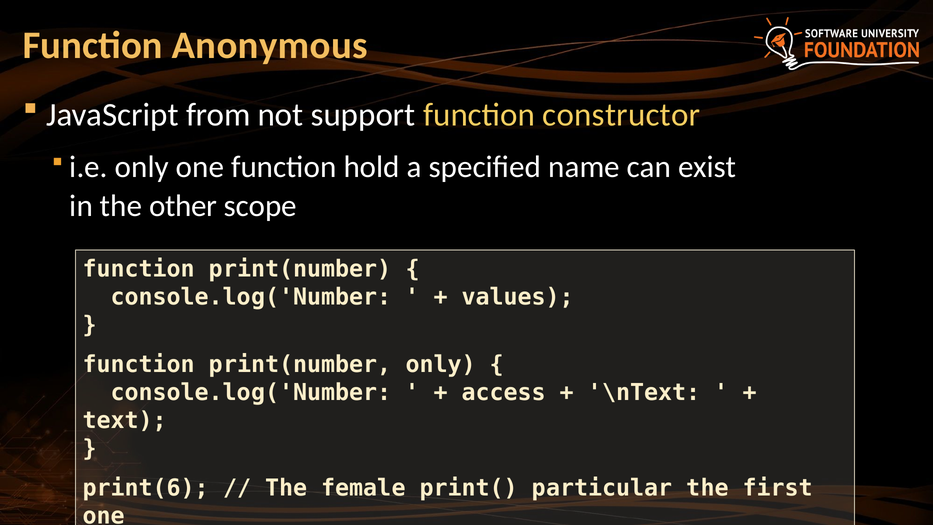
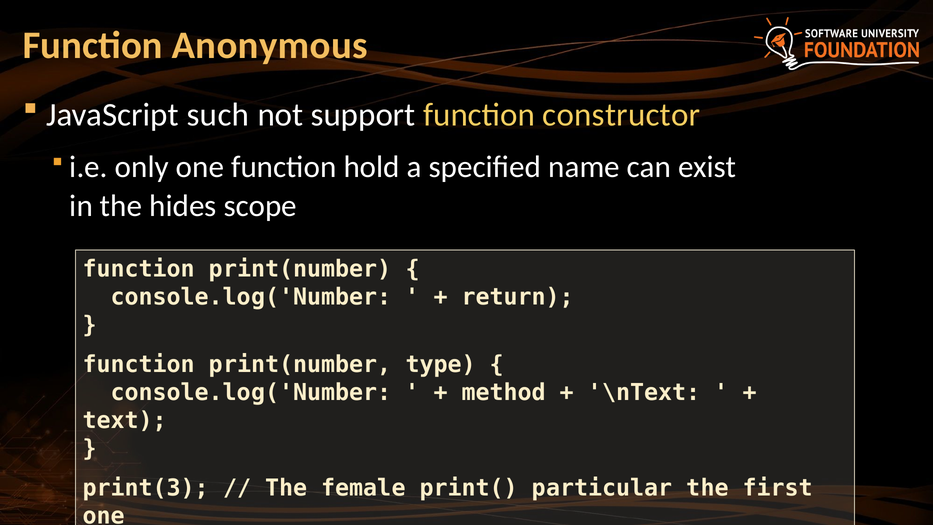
from: from -> such (218, 115)
other: other -> hides (183, 206)
values: values -> return (518, 297)
print(number only: only -> type (441, 364)
access: access -> method (504, 392)
print(6: print(6 -> print(3 (146, 488)
